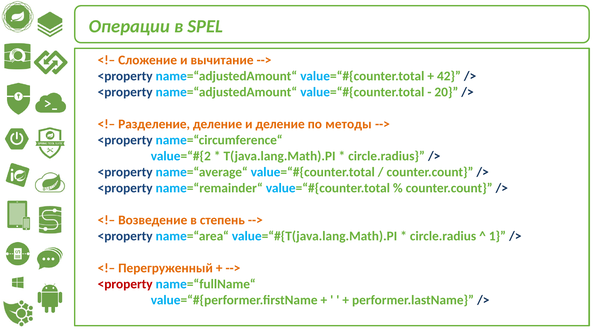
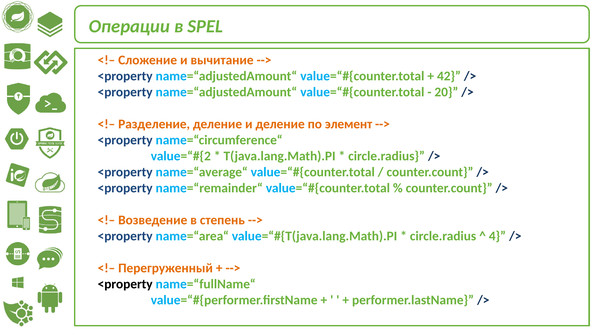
методы: методы -> элемент (349, 124)
1: 1 -> 4 (497, 236)
<property colour: red -> black (125, 284)
